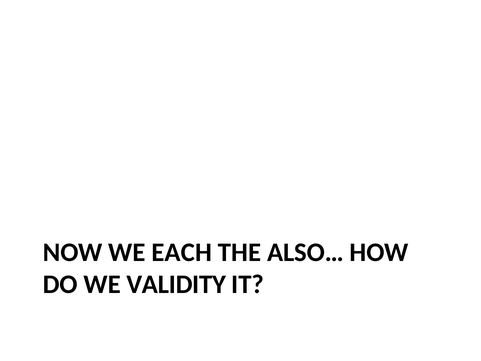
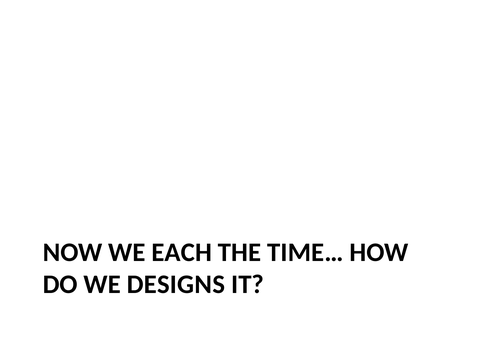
ALSO…: ALSO… -> TIME… (305, 252)
VALIDITY: VALIDITY -> DESIGNS (176, 284)
